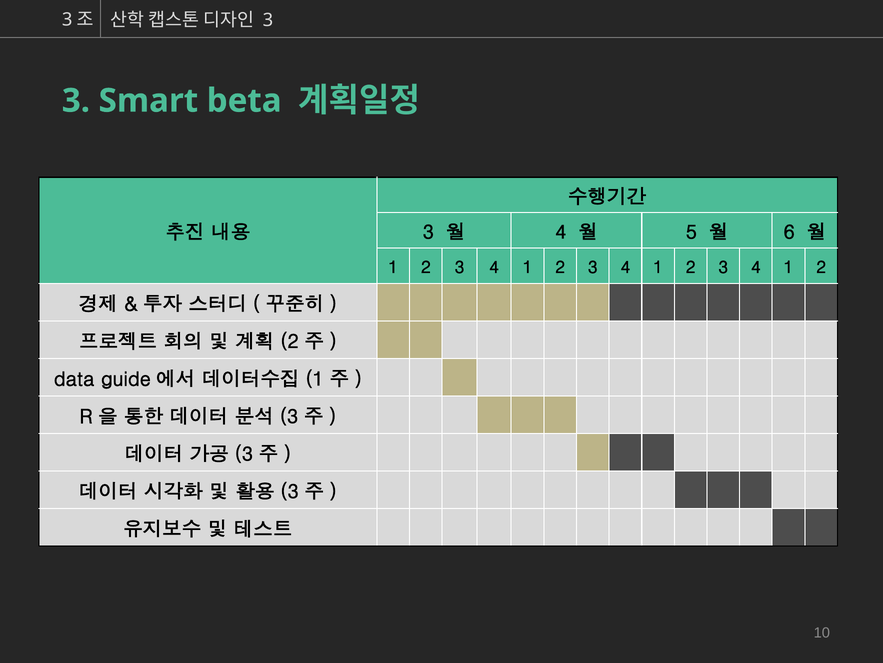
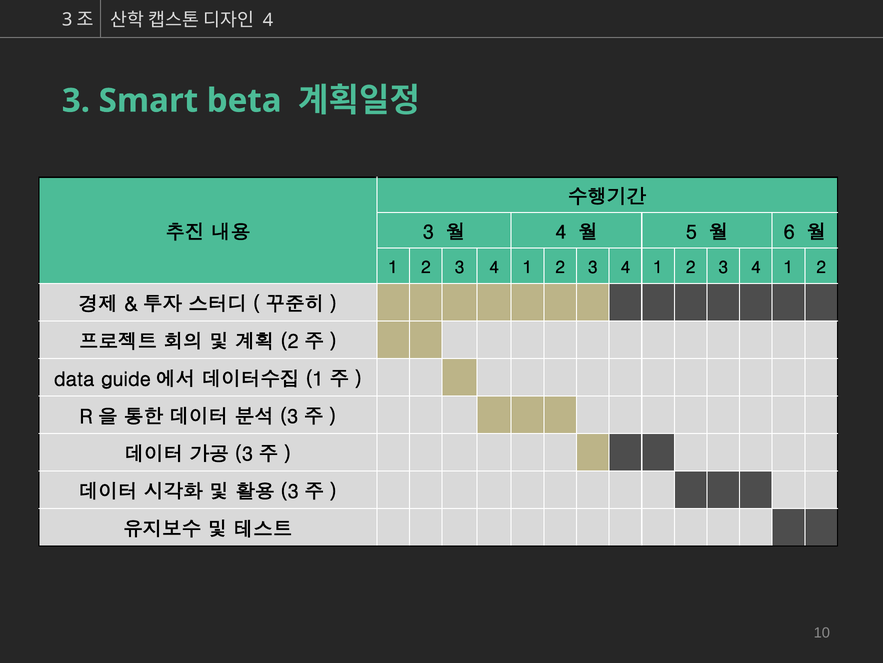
3: 3 -> 4 (268, 20)
